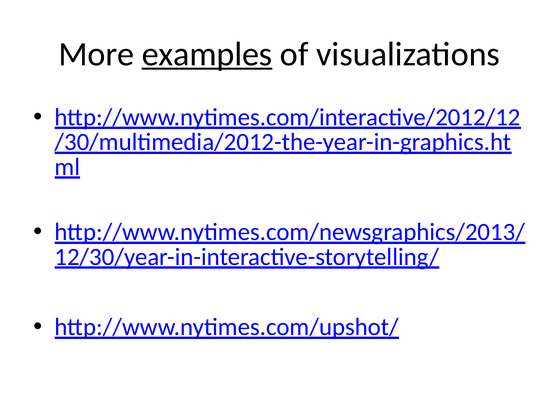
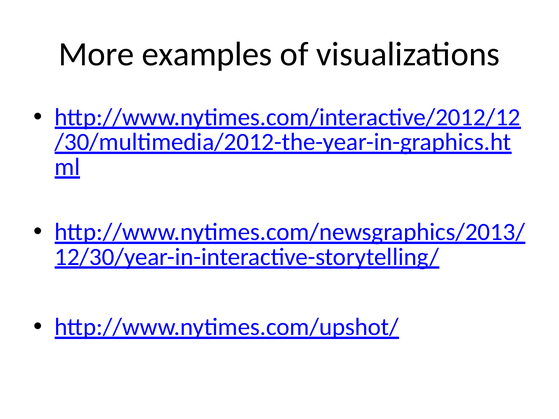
examples underline: present -> none (207, 54)
